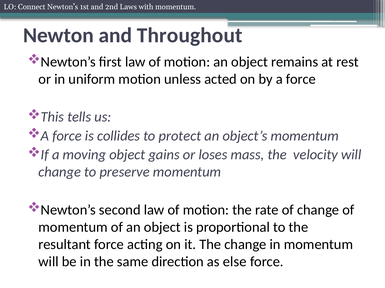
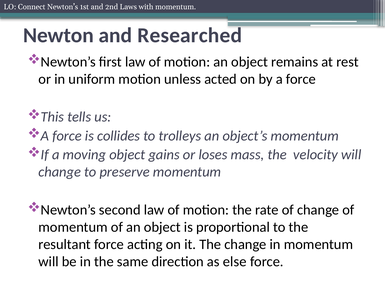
Throughout: Throughout -> Researched (190, 35)
protect: protect -> trolleys (180, 136)
